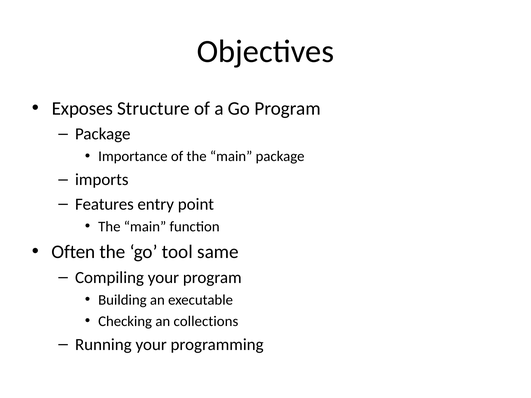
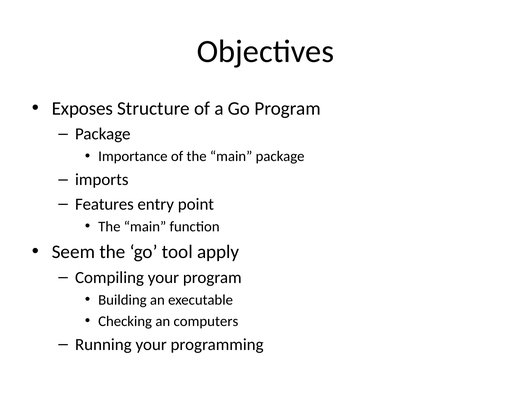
Often: Often -> Seem (73, 252)
same: same -> apply (218, 252)
collections: collections -> computers (206, 321)
